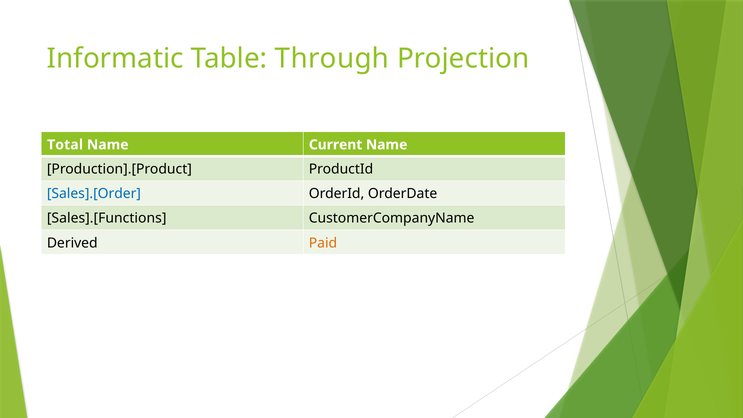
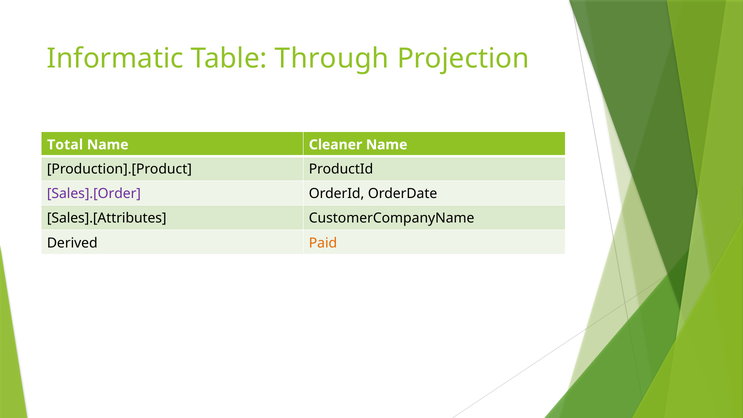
Current: Current -> Cleaner (336, 145)
Sales].[Order colour: blue -> purple (94, 194)
Sales].[Functions: Sales].[Functions -> Sales].[Attributes (107, 218)
